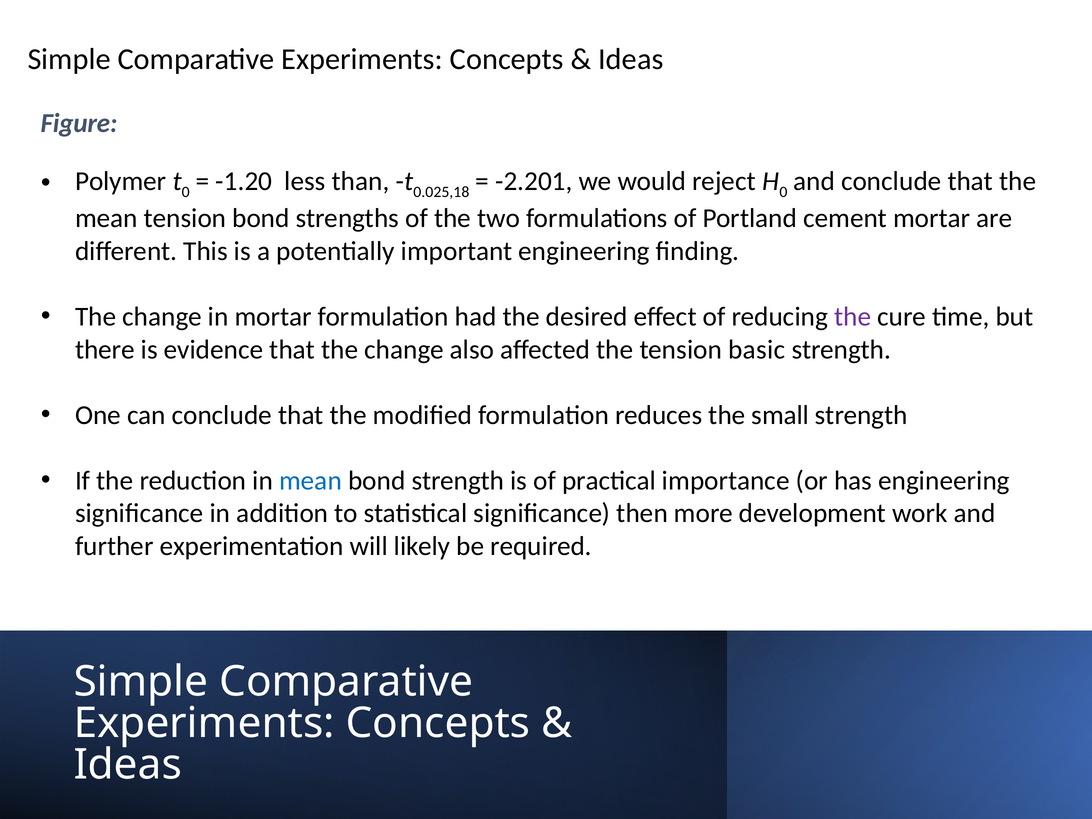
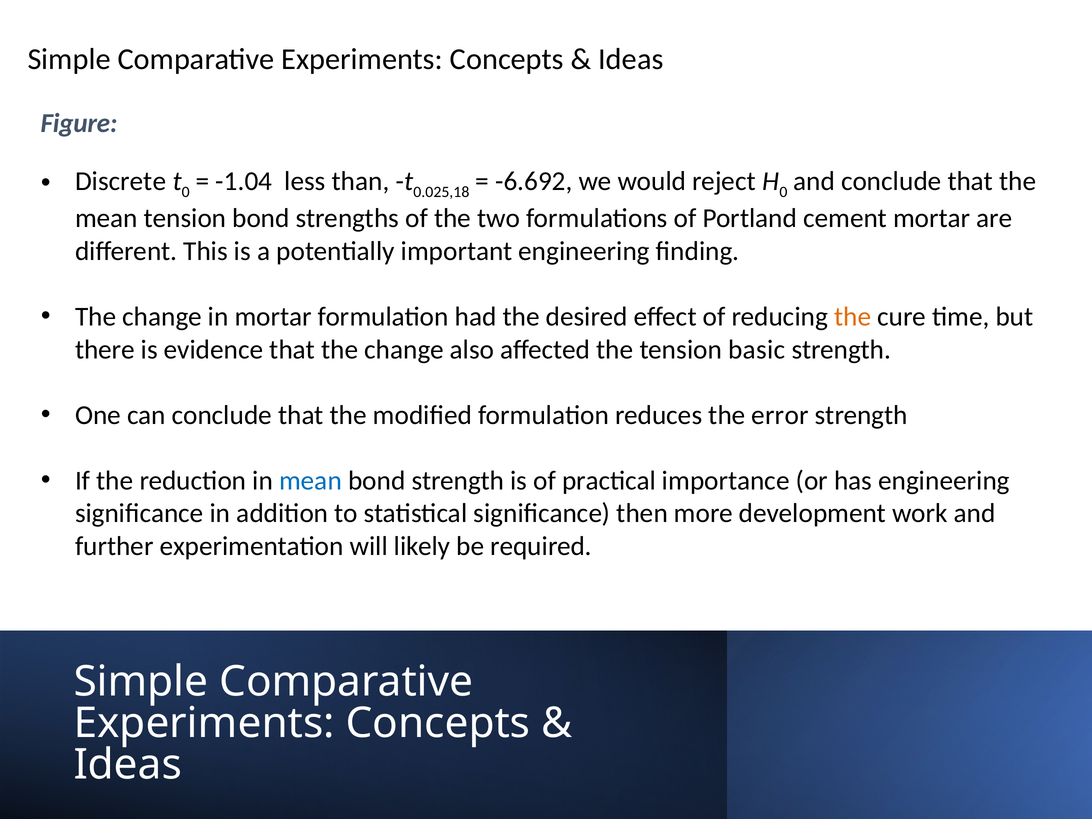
Polymer: Polymer -> Discrete (121, 181)
-1.20: -1.20 -> -1.04 (244, 181)
-2.201: -2.201 -> -6.692 (534, 181)
the colour: purple -> orange (853, 317)
small: small -> error (780, 415)
